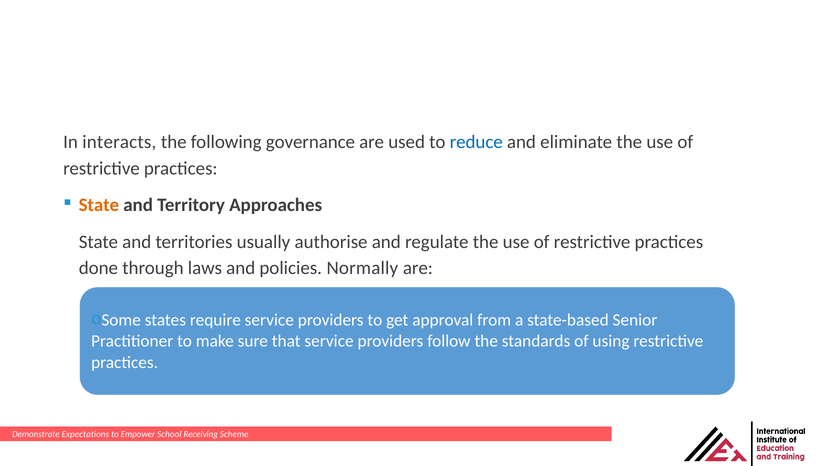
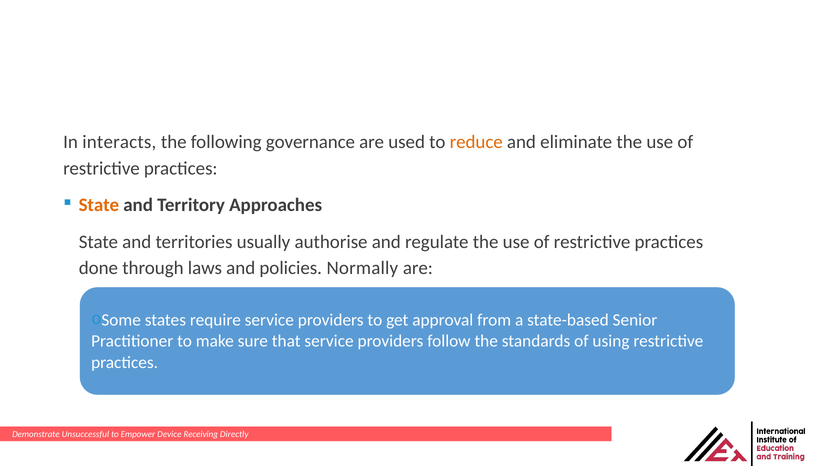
reduce colour: blue -> orange (476, 142)
Expectations: Expectations -> Unsuccessful (85, 434)
School: School -> Device (169, 434)
Scheme: Scheme -> Directly (234, 434)
